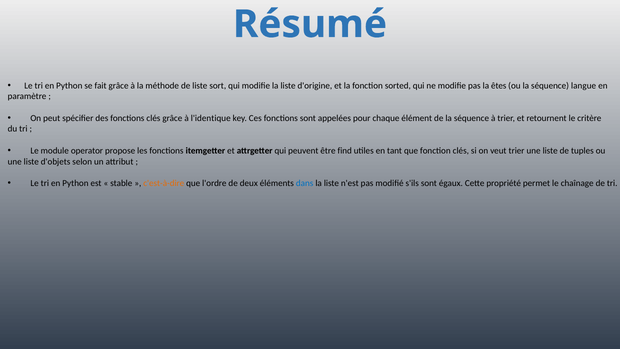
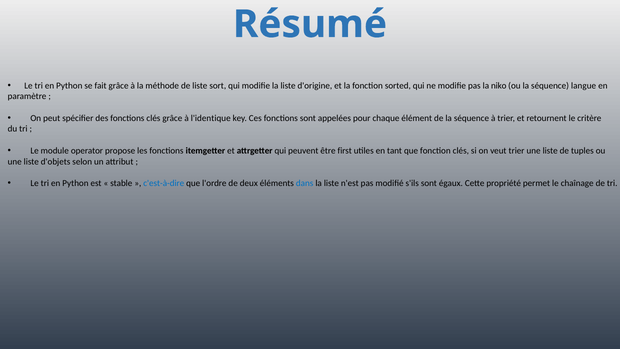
êtes: êtes -> niko (499, 85)
find: find -> first (345, 151)
c'est-à-dire colour: orange -> blue (164, 183)
